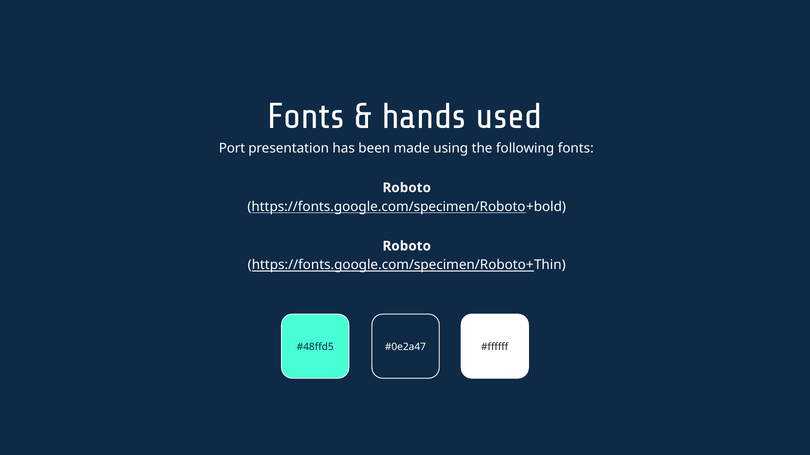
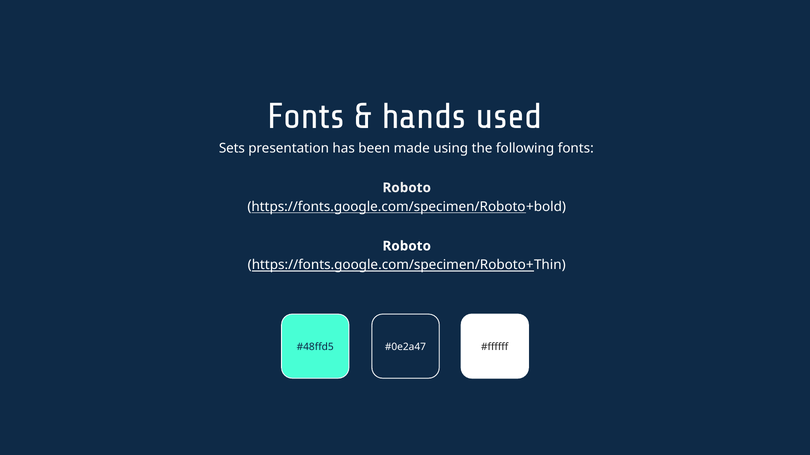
Port: Port -> Sets (232, 149)
